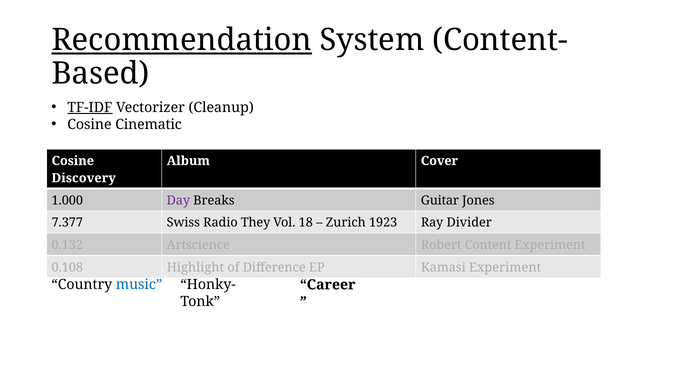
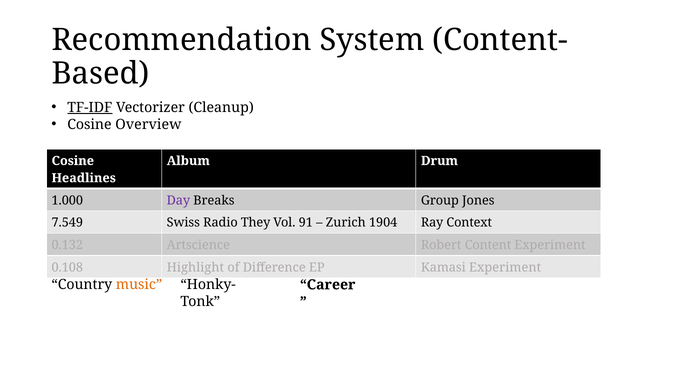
Recommendation underline: present -> none (182, 40)
Cinematic: Cinematic -> Overview (148, 125)
Cover: Cover -> Drum (439, 161)
Discovery: Discovery -> Headlines (84, 178)
Guitar: Guitar -> Group (440, 201)
7.377: 7.377 -> 7.549 (67, 223)
18: 18 -> 91 (306, 223)
1923: 1923 -> 1904 (383, 223)
Divider: Divider -> Context (469, 223)
music colour: blue -> orange (139, 285)
